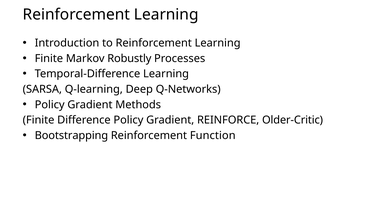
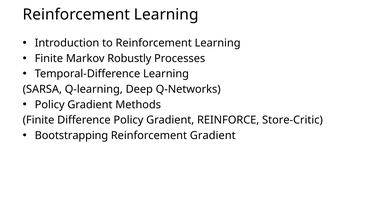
Older-Critic: Older-Critic -> Store-Critic (292, 120)
Reinforcement Function: Function -> Gradient (213, 136)
